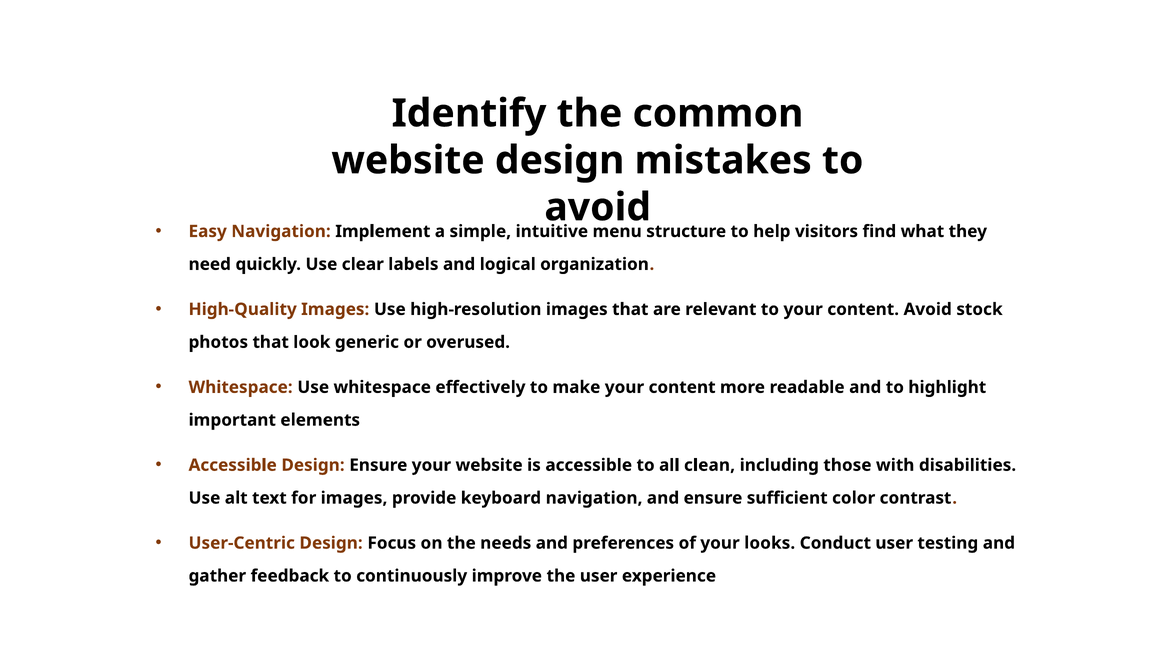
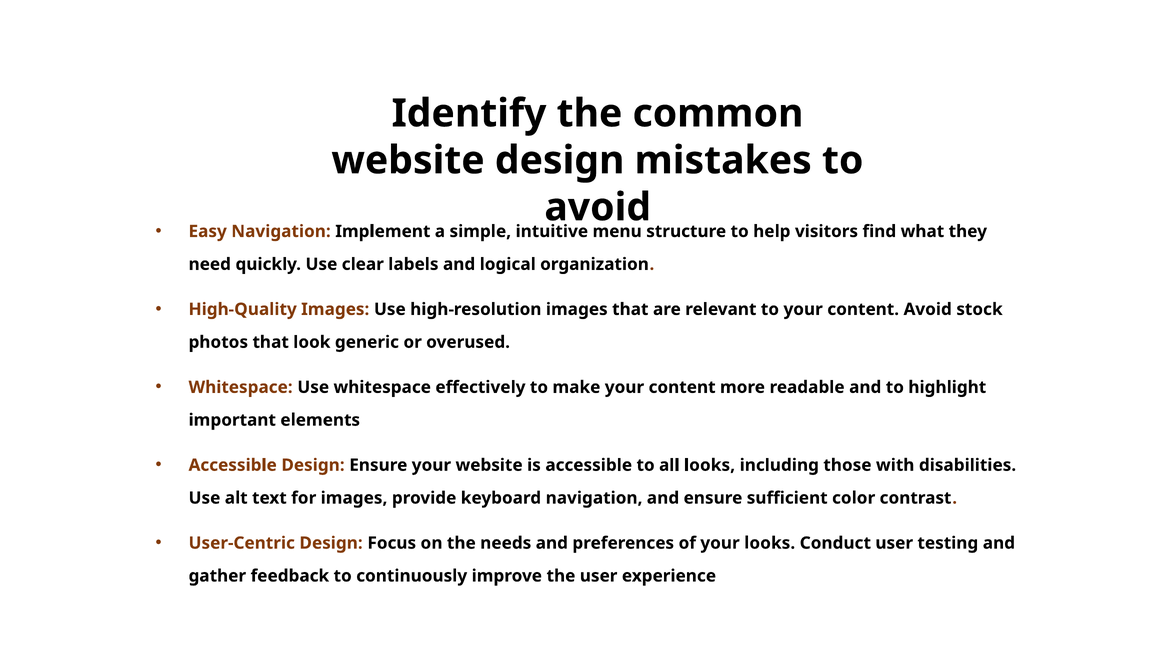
all clean: clean -> looks (710, 465)
